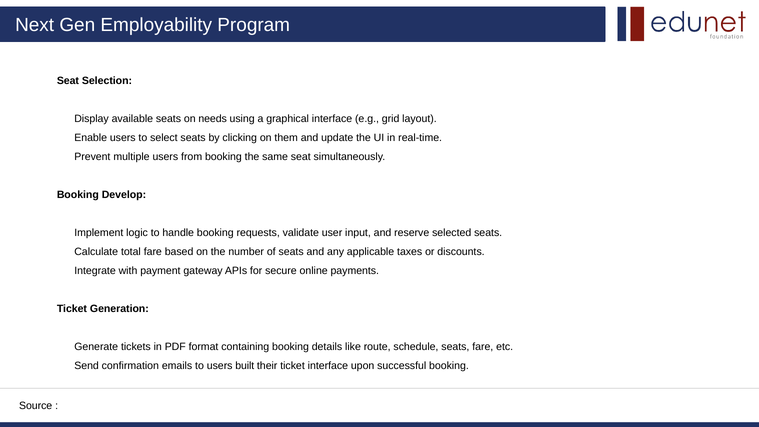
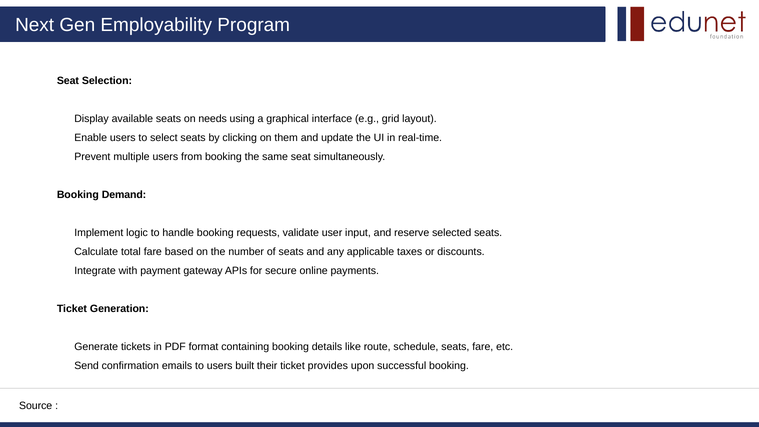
Develop: Develop -> Demand (124, 195)
ticket interface: interface -> provides (328, 366)
